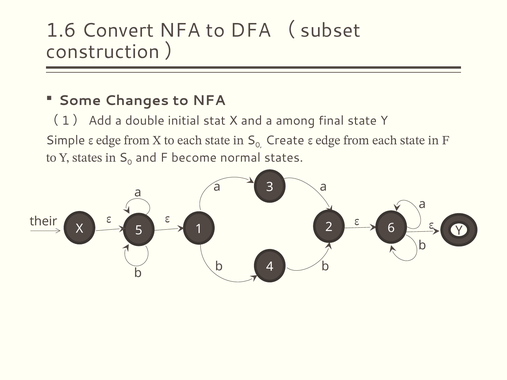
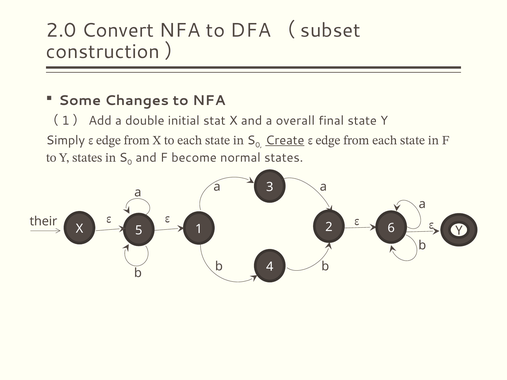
1.6: 1.6 -> 2.0 (61, 30)
among: among -> overall (295, 121)
Simple: Simple -> Simply (65, 140)
Create underline: none -> present (285, 140)
